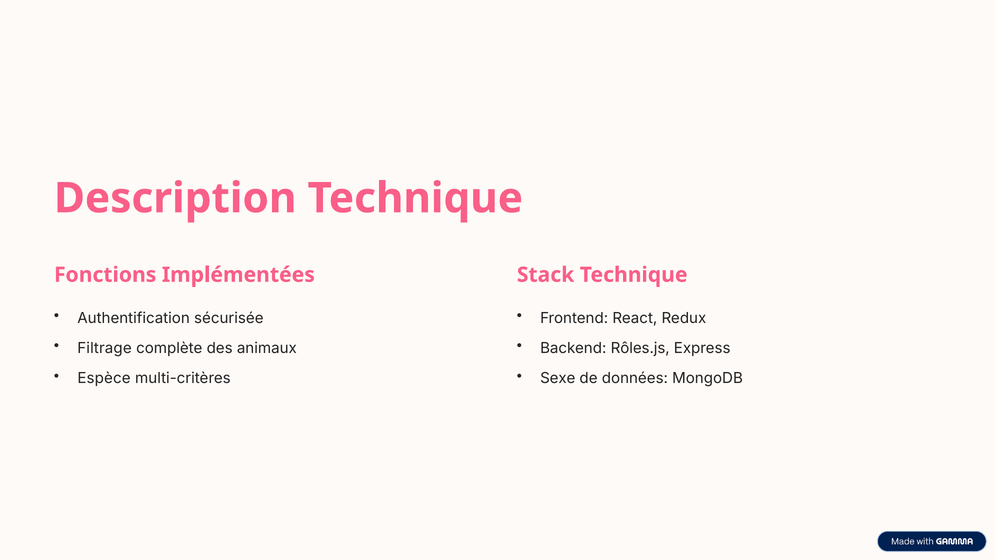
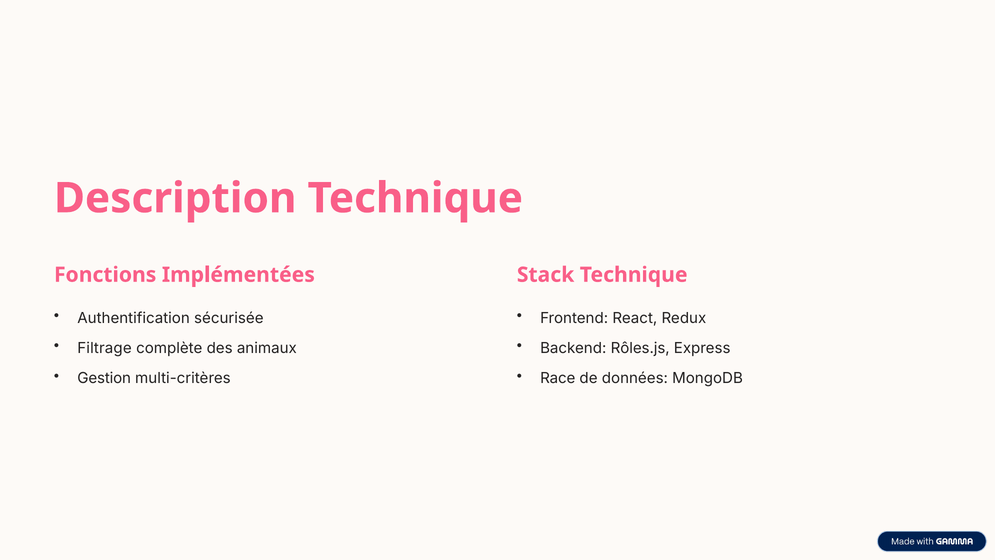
Espèce: Espèce -> Gestion (104, 378)
Sexe: Sexe -> Race (558, 378)
